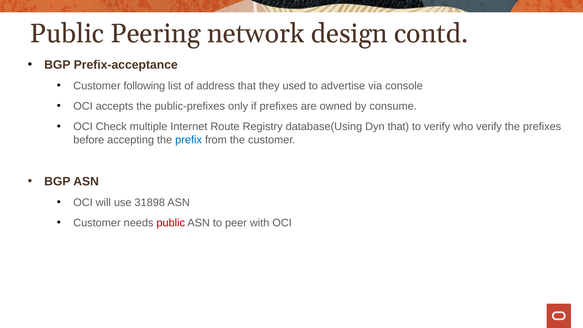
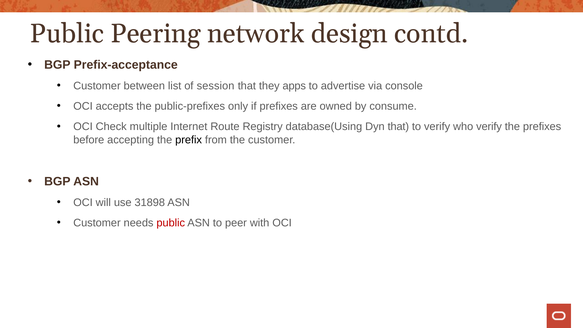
following: following -> between (144, 86)
address: address -> session (216, 86)
used: used -> apps (294, 86)
prefix colour: blue -> black (189, 140)
